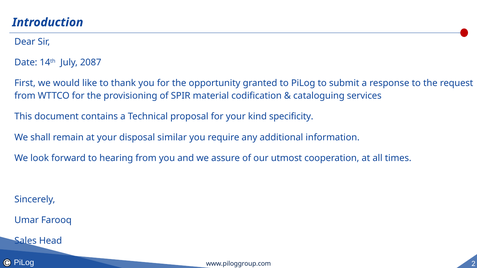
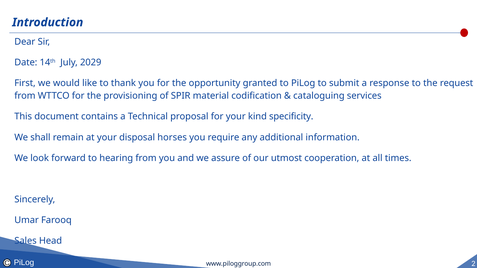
2087: 2087 -> 2029 (91, 62)
similar: similar -> horses (172, 137)
